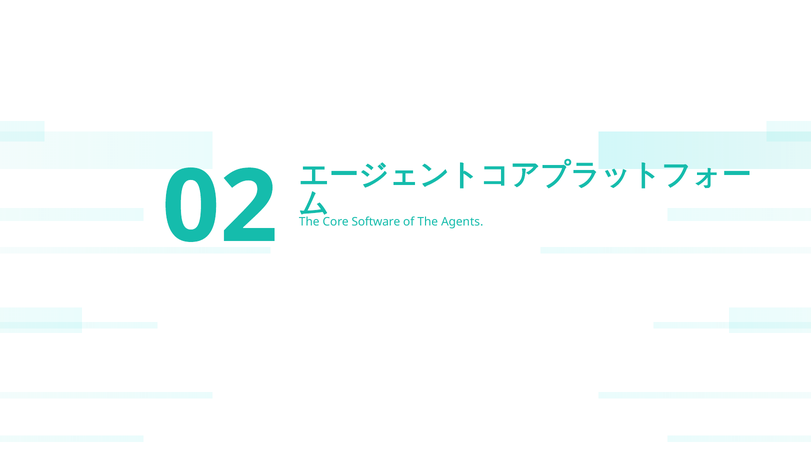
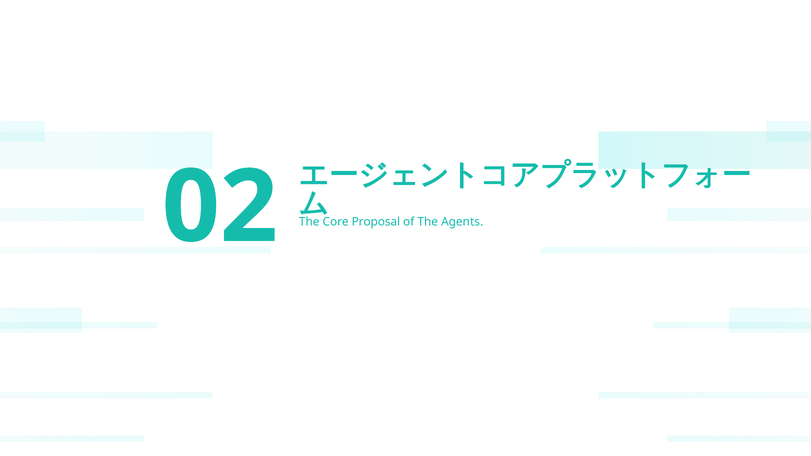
Software: Software -> Proposal (376, 222)
